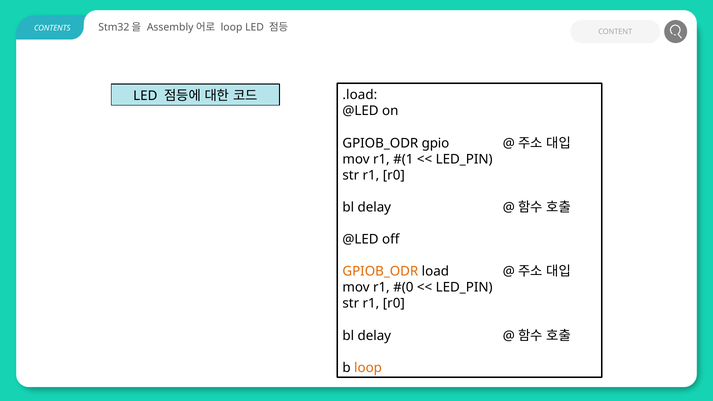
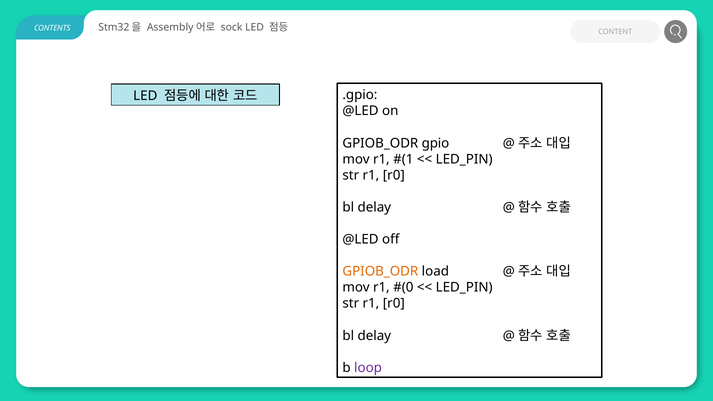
loop: loop -> sock (232, 28)
.load: .load -> .gpio (360, 95)
loop colour: orange -> purple (368, 368)
